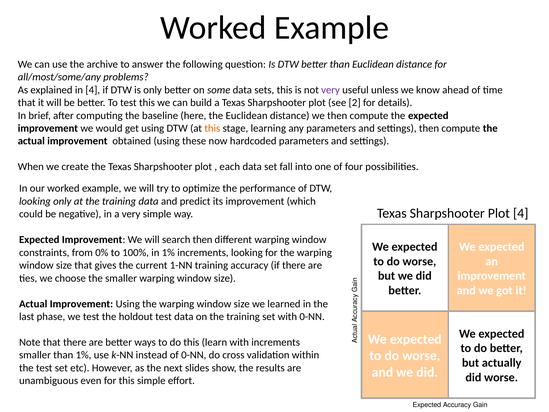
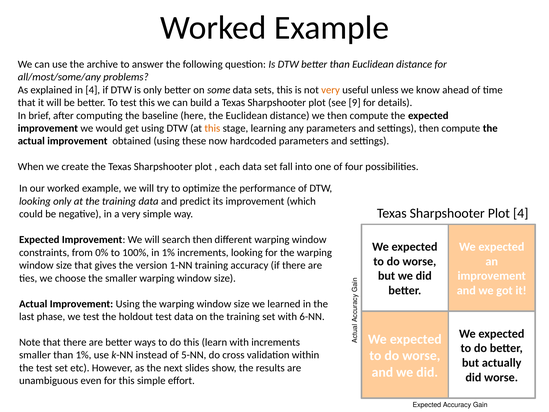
very colour: purple -> orange (331, 90)
2: 2 -> 9 (355, 103)
current: current -> version (152, 265)
with 0-NN: 0-NN -> 6-NN (312, 316)
of 0-NN: 0-NN -> 5-NN (194, 355)
